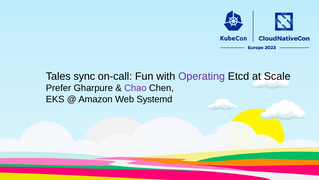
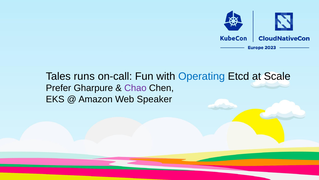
sync: sync -> runs (84, 76)
Operating colour: purple -> blue (202, 76)
Systemd: Systemd -> Speaker (154, 99)
